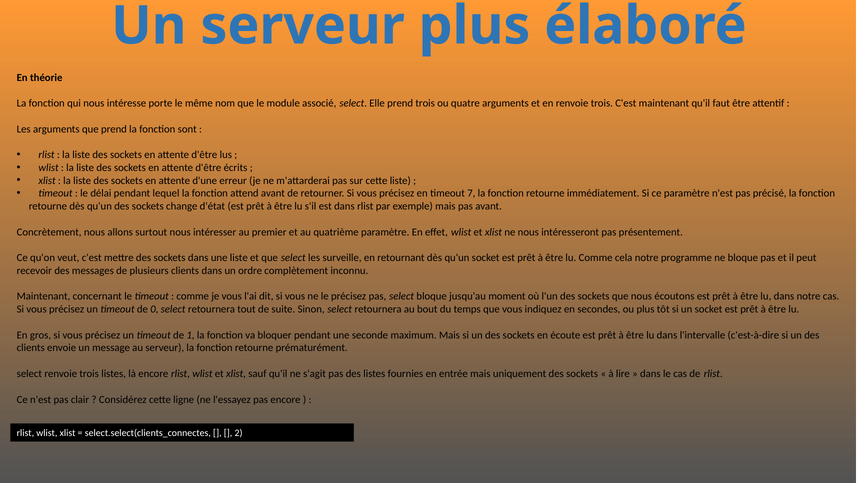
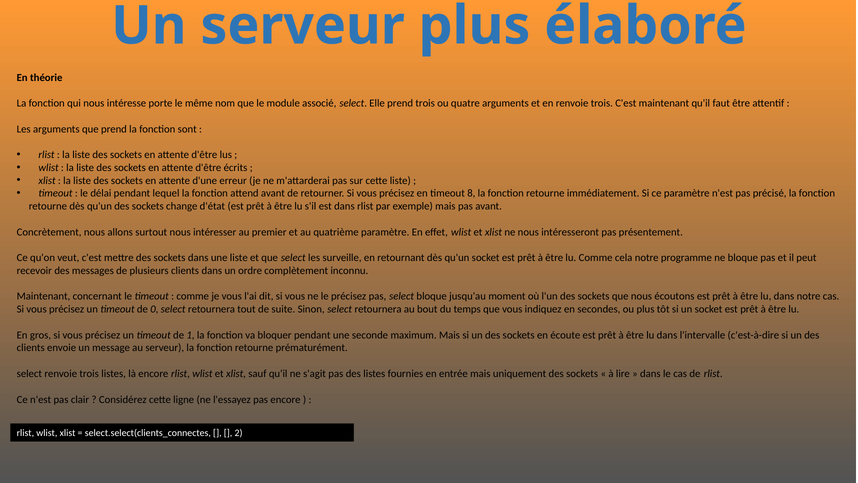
7: 7 -> 8 (471, 193)
